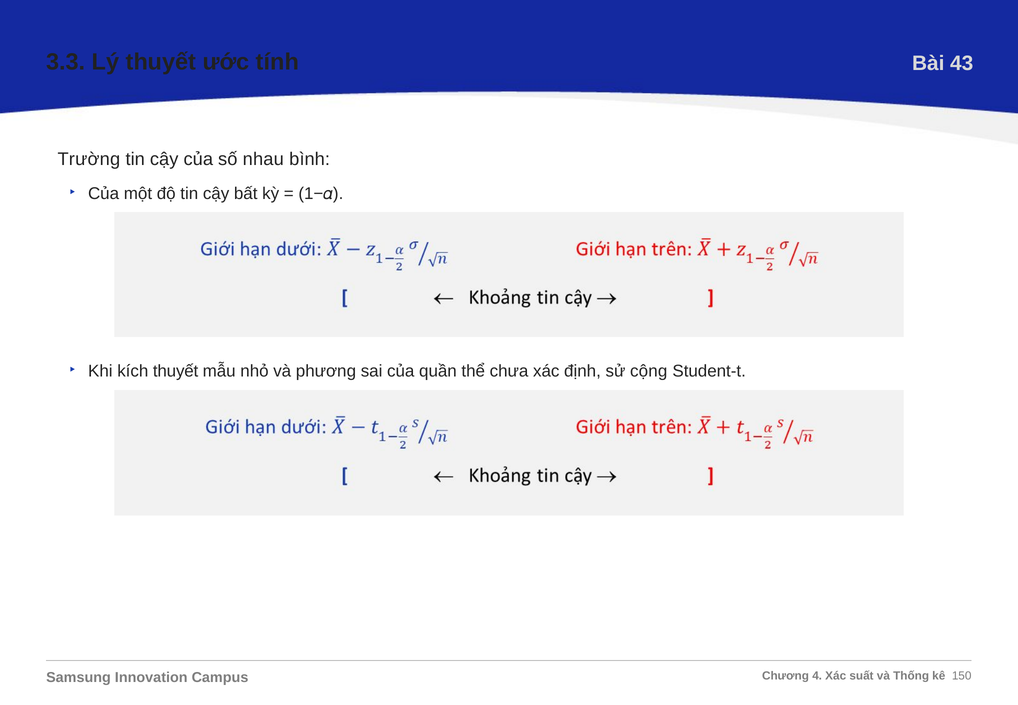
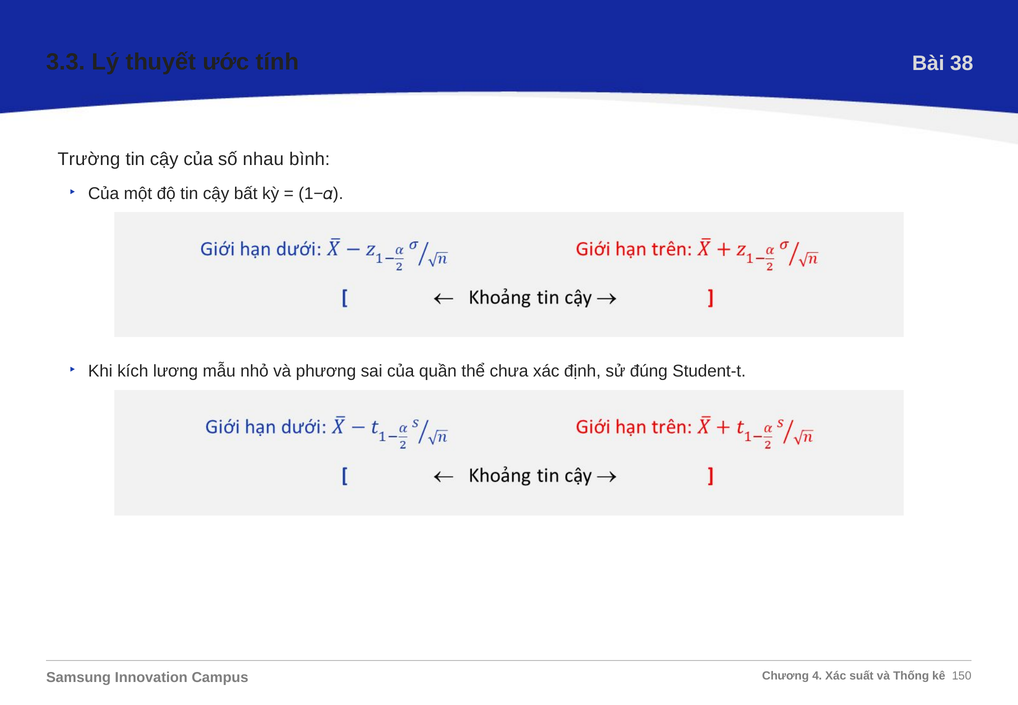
43: 43 -> 38 (962, 63)
kích thuyết: thuyết -> lương (176, 371)
cộng: cộng -> đúng (649, 371)
